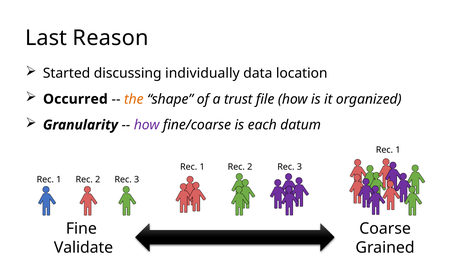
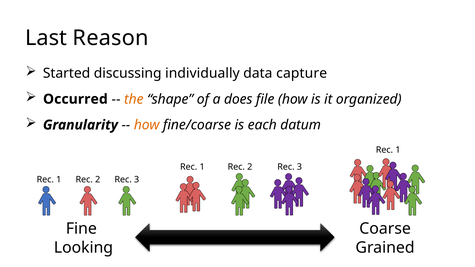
location: location -> capture (302, 73)
trust: trust -> does (238, 99)
how colour: purple -> orange (147, 125)
Validate: Validate -> Looking (83, 248)
